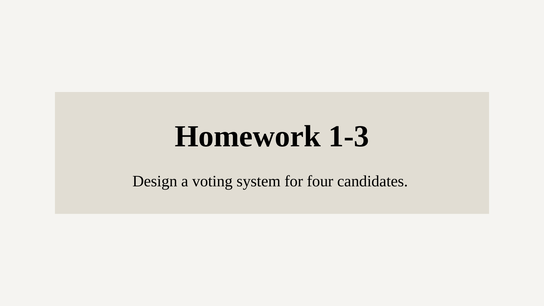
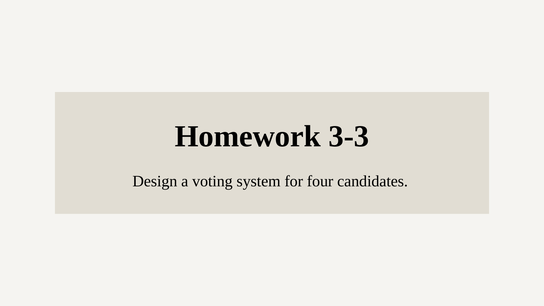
1-3: 1-3 -> 3-3 (349, 136)
